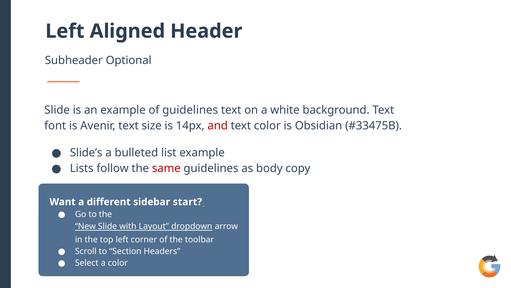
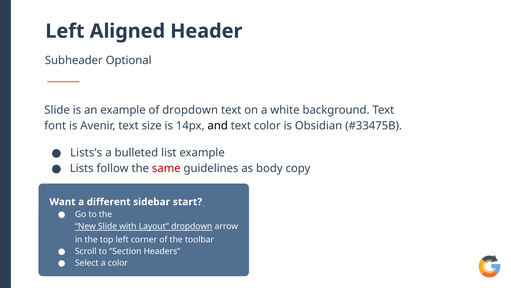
of guidelines: guidelines -> dropdown (190, 110)
and colour: red -> black (218, 125)
Slide’s: Slide’s -> Lists’s (86, 152)
